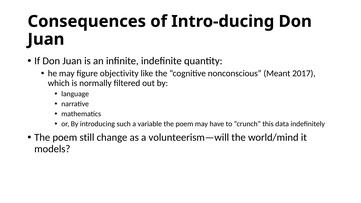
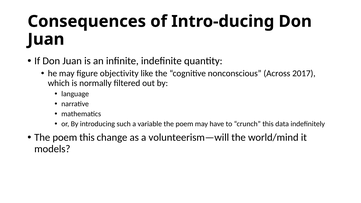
Meant: Meant -> Across (277, 73)
poem still: still -> this (87, 138)
